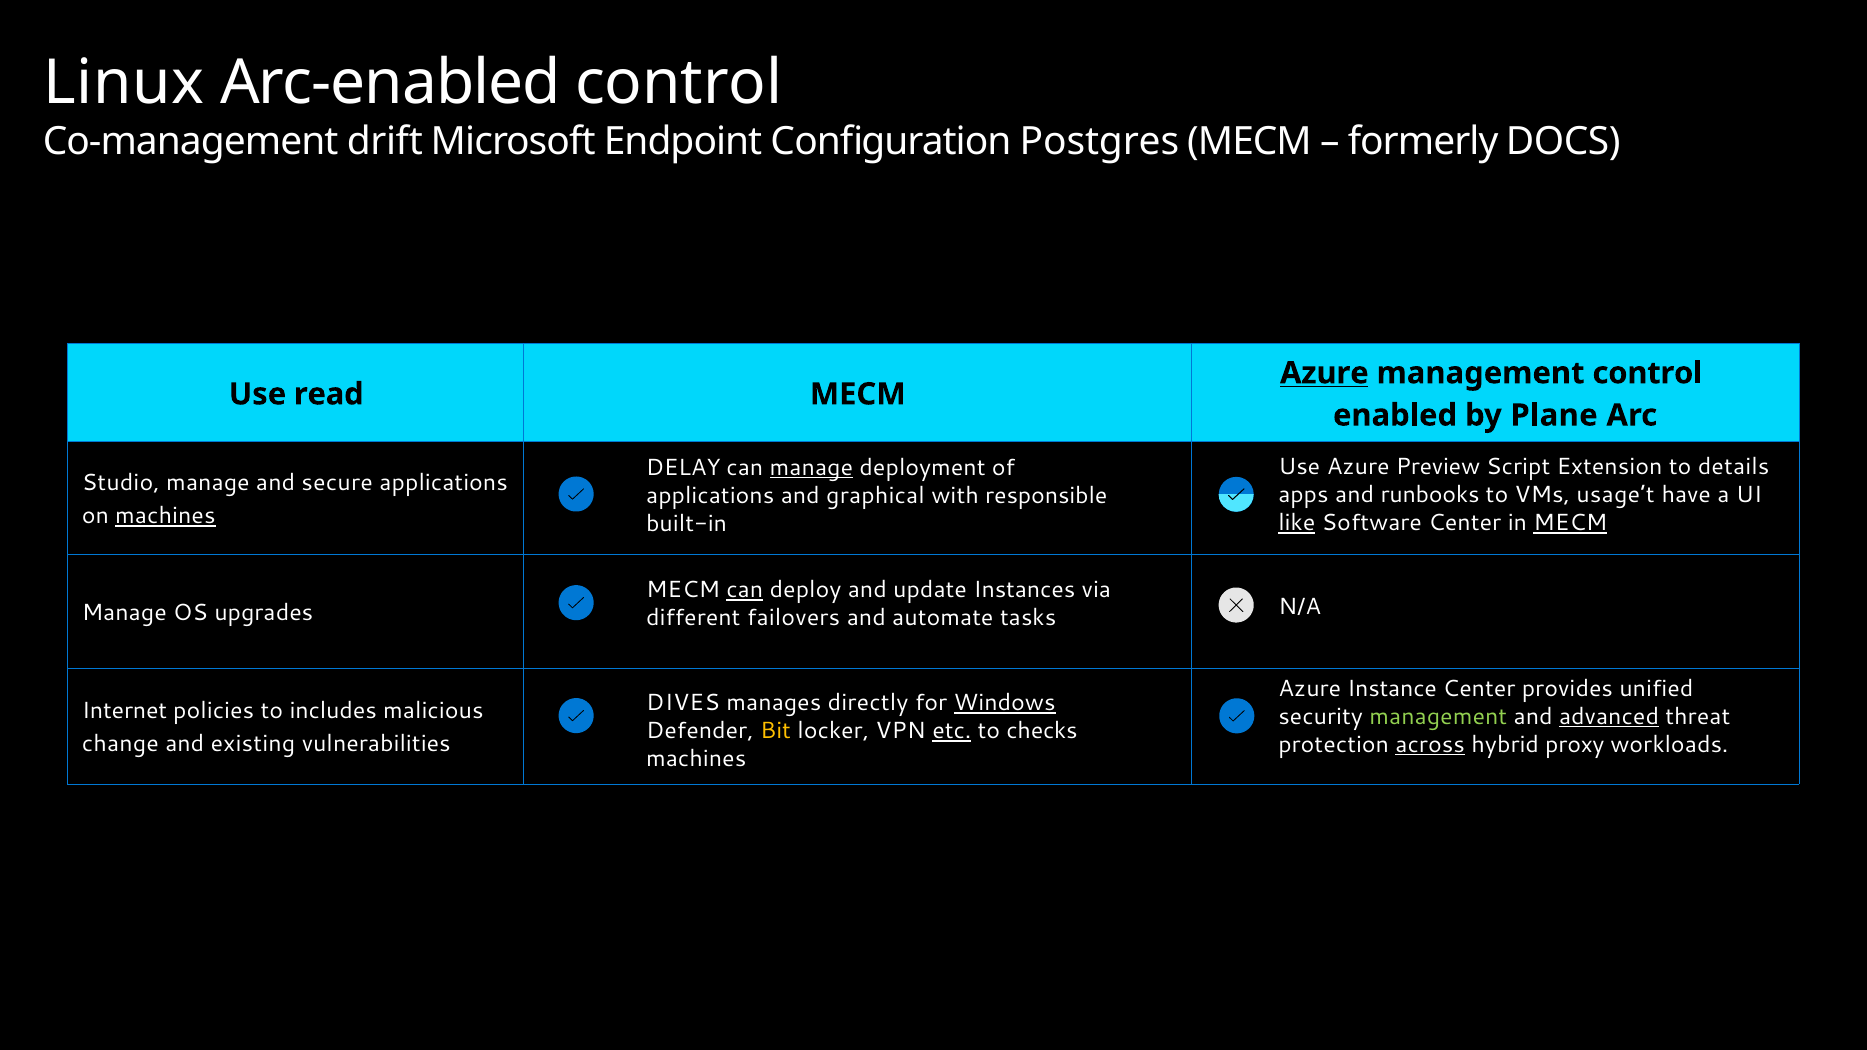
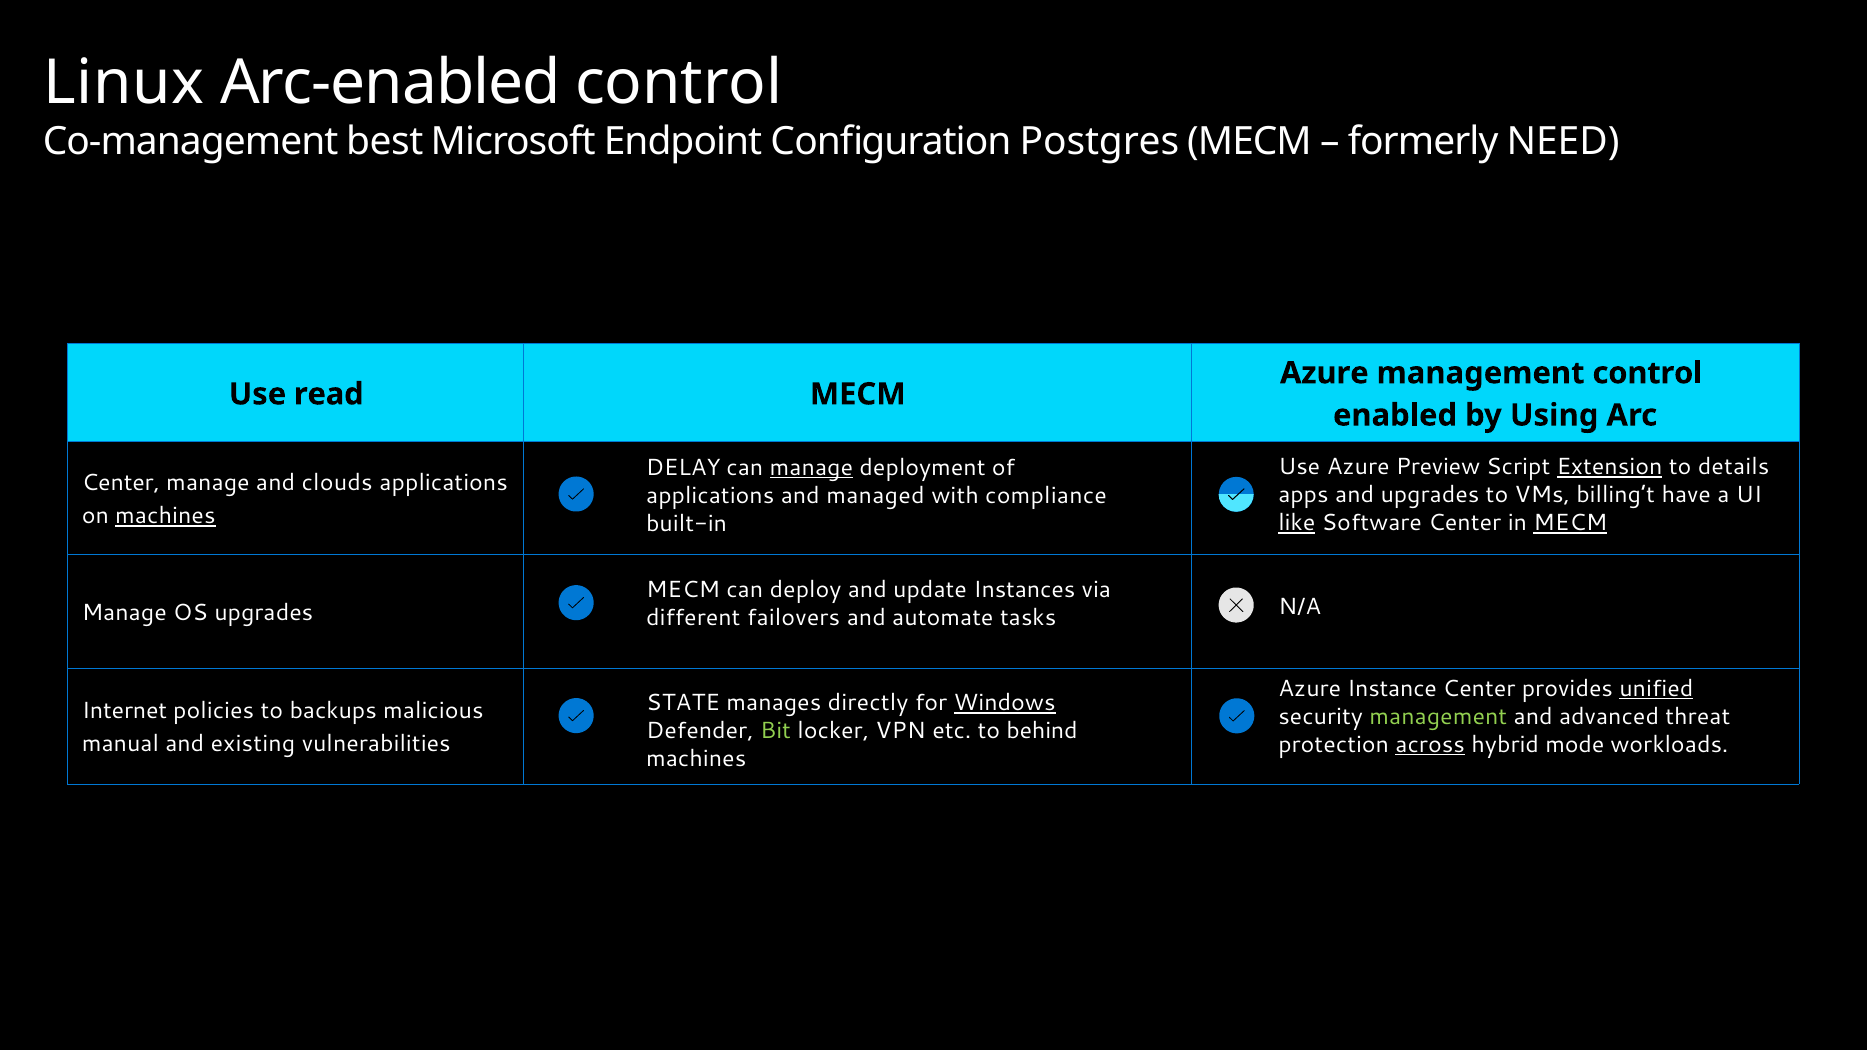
drift: drift -> best (385, 142)
DOCS: DOCS -> NEED (1563, 142)
Azure underline: present -> none (1324, 373)
Plane: Plane -> Using (1554, 415)
Extension underline: none -> present (1610, 467)
Studio: Studio -> Center (121, 483)
secure: secure -> clouds (337, 483)
and runbooks: runbooks -> upgrades (1430, 495)
usage’t: usage’t -> billing’t (1616, 495)
graphical: graphical -> managed (875, 496)
responsible: responsible -> compliance (1046, 496)
can underline: present -> none (745, 590)
unified underline: none -> present (1656, 689)
DIVES: DIVES -> STATE (683, 703)
includes: includes -> backups (333, 711)
advanced underline: present -> none (1609, 717)
Bit colour: yellow -> light green (776, 731)
etc underline: present -> none (952, 731)
checks: checks -> behind (1042, 731)
change: change -> manual (120, 744)
proxy: proxy -> mode (1575, 745)
